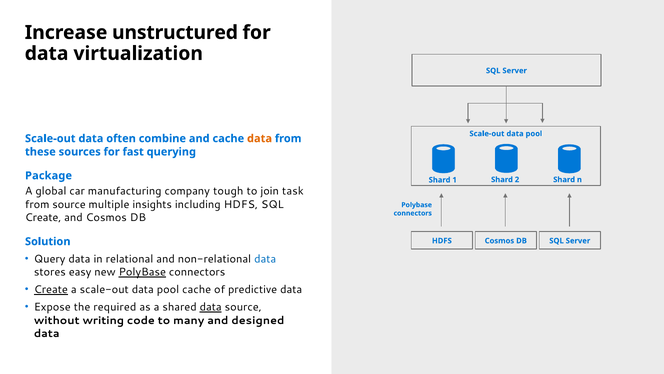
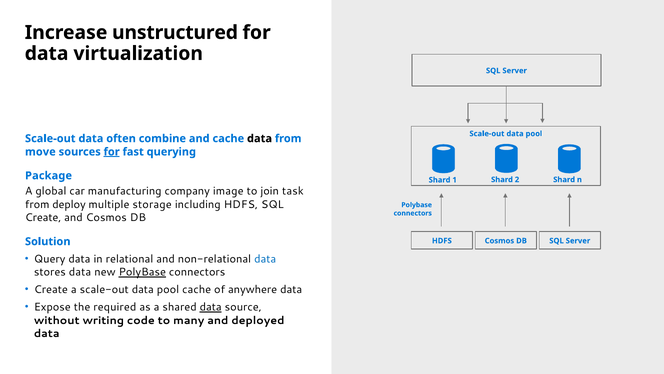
data colour: orange -> black (260, 138)
these: these -> move (40, 152)
for underline: none -> present (112, 152)
tough: tough -> image (228, 191)
from source: source -> deploy (69, 204)
insights: insights -> storage (152, 204)
stores easy: easy -> data (80, 272)
Create underline: present -> none (51, 289)
predictive: predictive -> anywhere (253, 289)
designed: designed -> deployed (258, 320)
